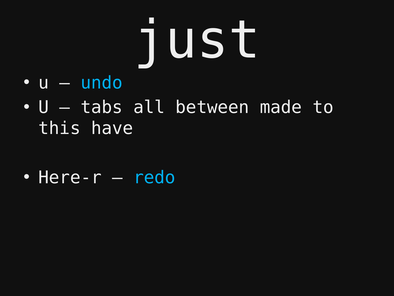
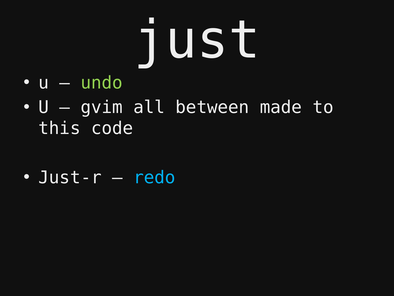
undo colour: light blue -> light green (102, 83)
tabs: tabs -> gvim (102, 107)
have: have -> code (112, 128)
Here-r: Here-r -> Just-r (70, 177)
